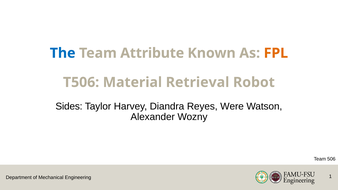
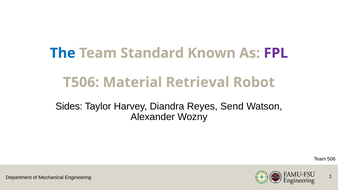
Attribute: Attribute -> Standard (152, 53)
FPL colour: orange -> purple (276, 53)
Were: Were -> Send (232, 106)
